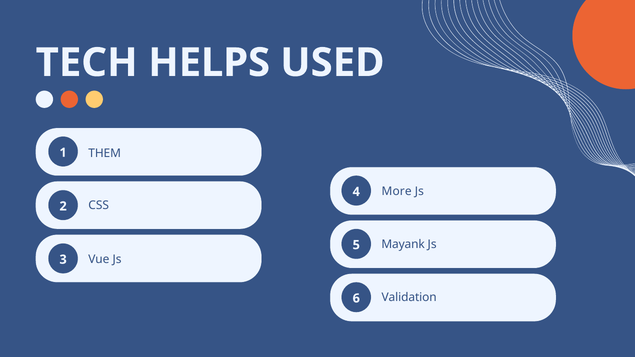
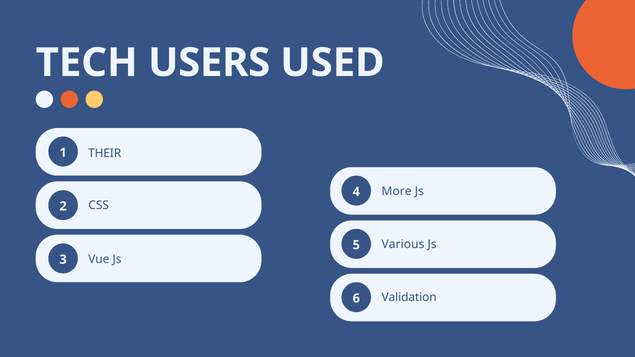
HELPS: HELPS -> USERS (209, 63)
THEM: THEM -> THEIR (105, 153)
Mayank: Mayank -> Various (403, 245)
